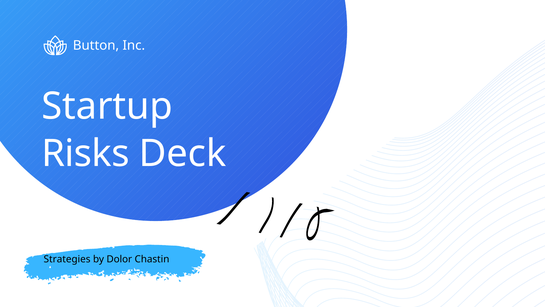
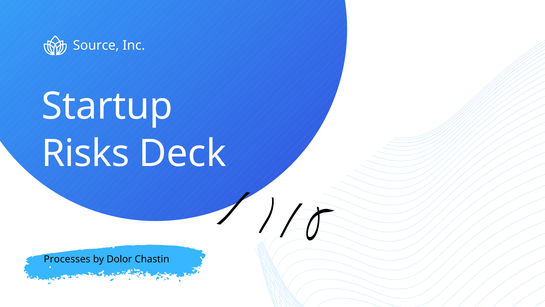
Button: Button -> Source (96, 46)
Strategies: Strategies -> Processes (67, 259)
